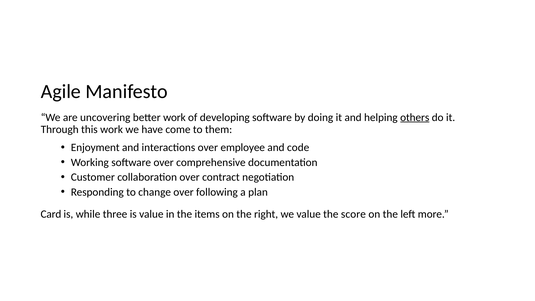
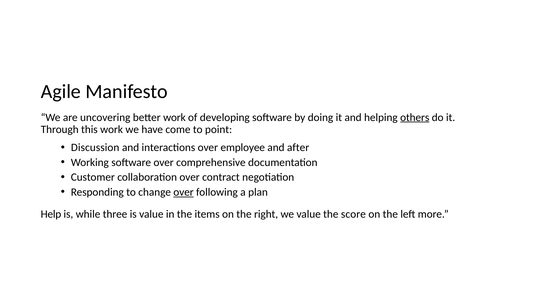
them: them -> point (219, 129)
Enjoyment: Enjoyment -> Discussion (95, 148)
code: code -> after (298, 148)
over underline: none -> present (184, 192)
Card: Card -> Help (51, 214)
